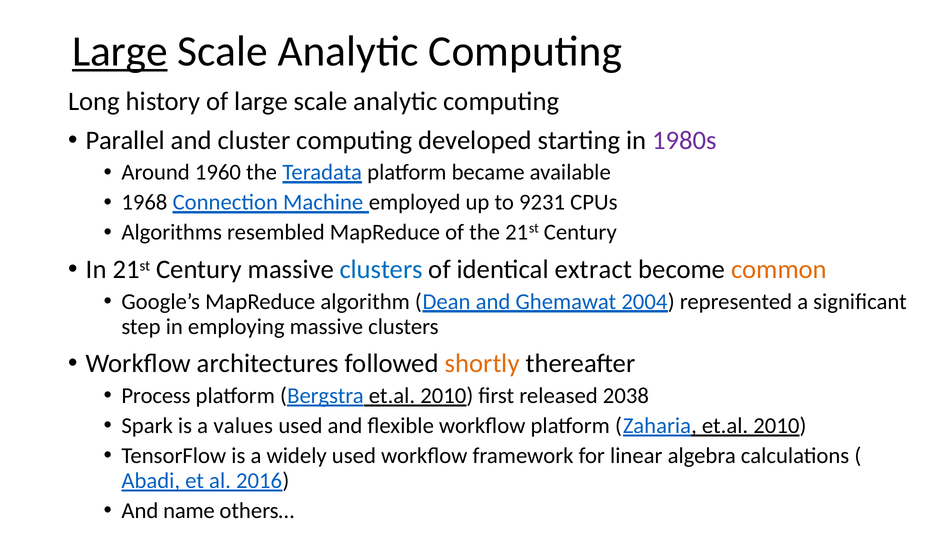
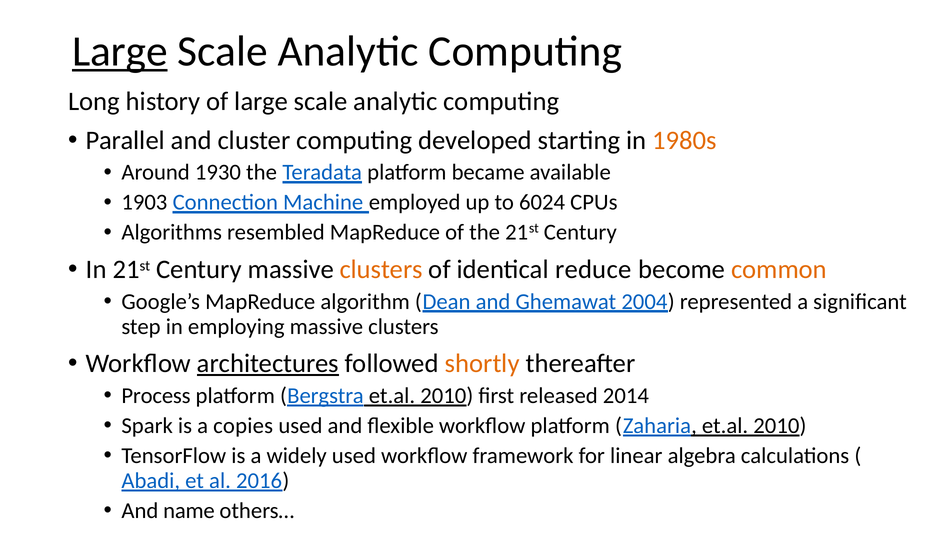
1980s colour: purple -> orange (685, 140)
1960: 1960 -> 1930 (218, 173)
1968: 1968 -> 1903 (144, 203)
9231: 9231 -> 6024 (542, 203)
clusters colour: blue -> orange (381, 270)
extract: extract -> reduce (593, 270)
architectures underline: none -> present (268, 364)
2038: 2038 -> 2014 (626, 396)
values: values -> copies (243, 426)
